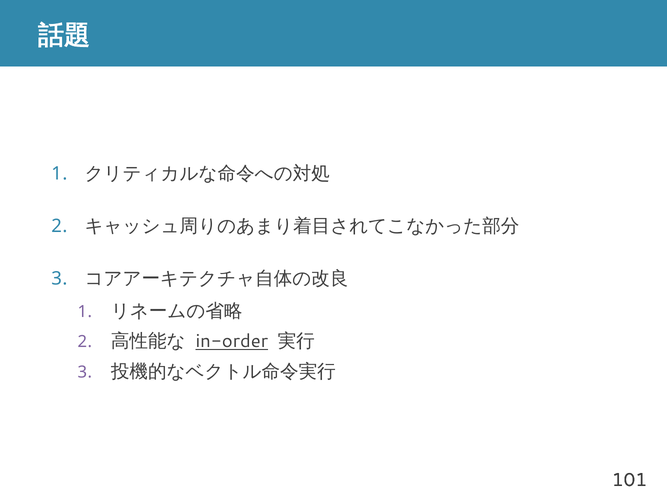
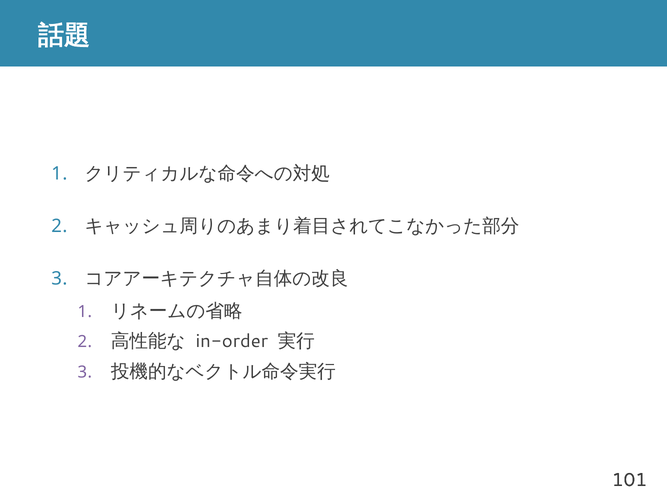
in-order underline: present -> none (232, 341)
